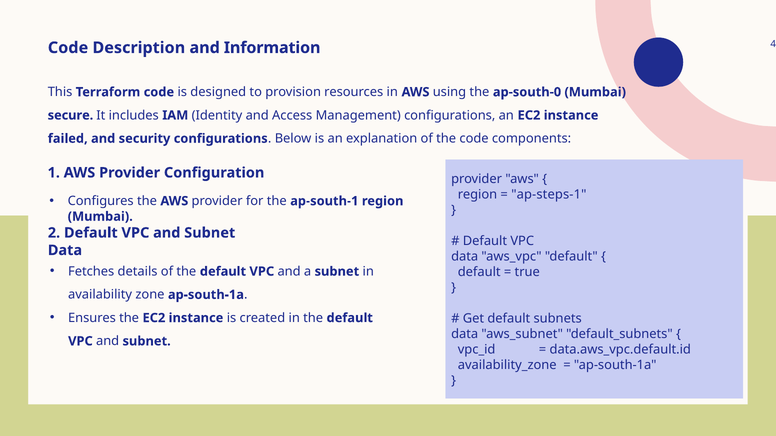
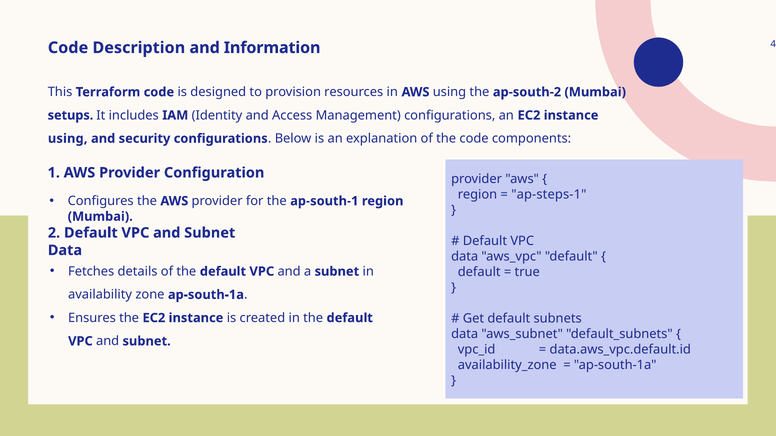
ap-south-0: ap-south-0 -> ap-south-2 (527, 92)
secure: secure -> setups (70, 115)
failed: failed -> using (68, 139)
